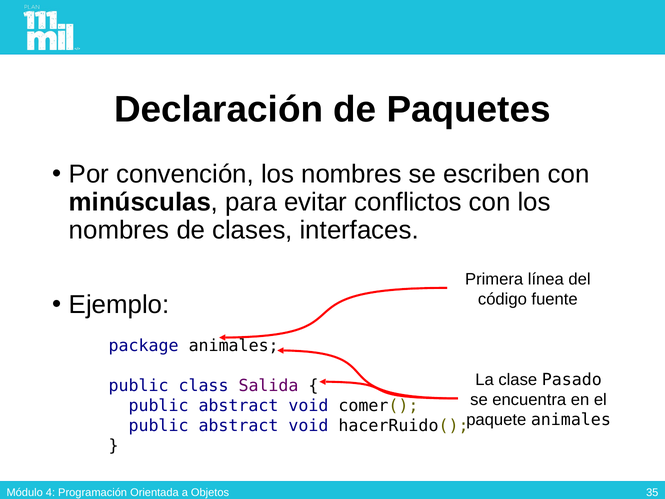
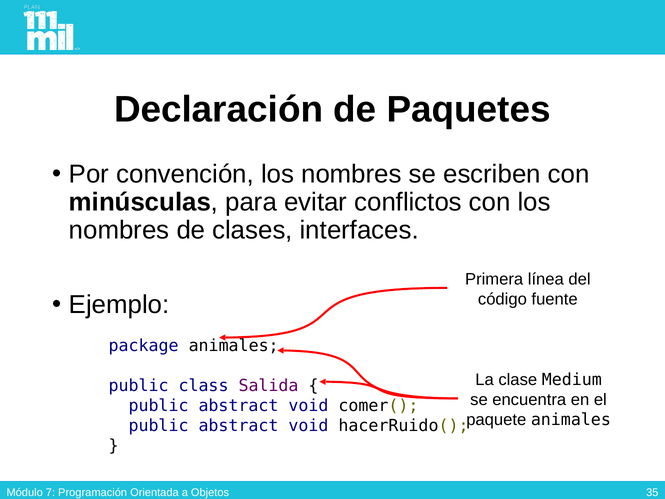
Pasado: Pasado -> Medium (572, 379)
4: 4 -> 7 (50, 492)
